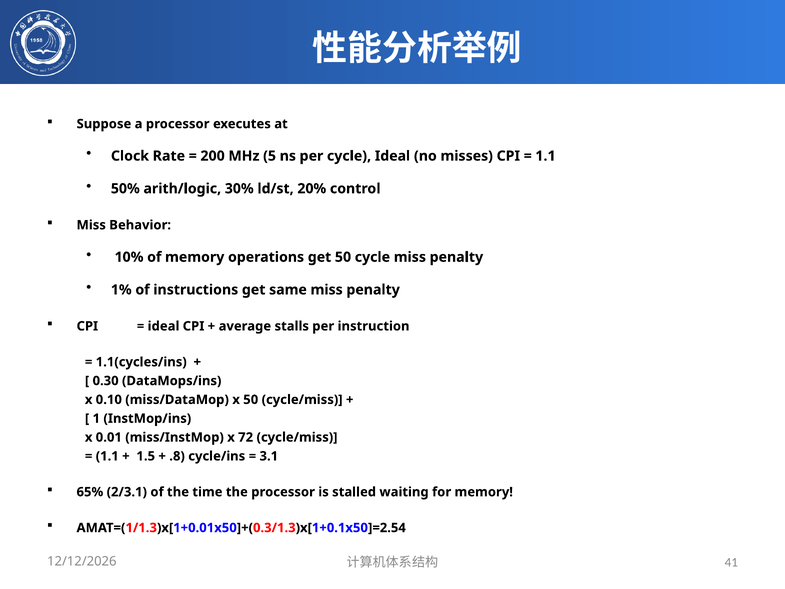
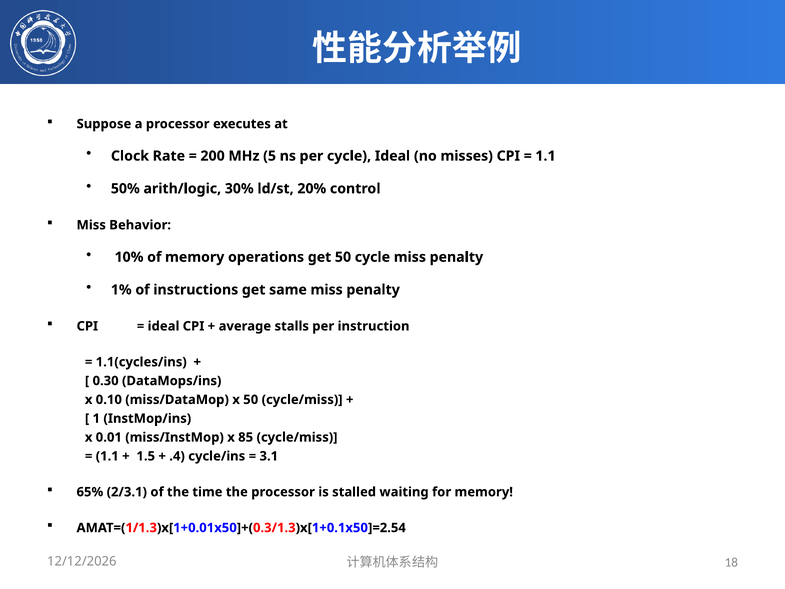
72: 72 -> 85 (246, 437)
.8: .8 -> .4 (177, 456)
41: 41 -> 18 (731, 562)
